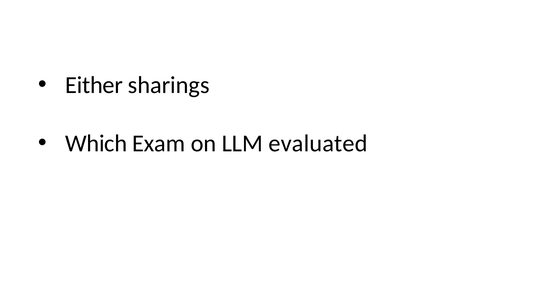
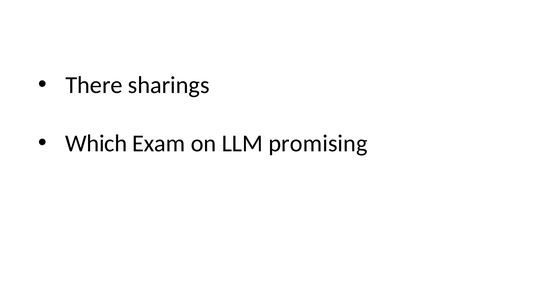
Either: Either -> There (94, 85)
evaluated: evaluated -> promising (318, 143)
